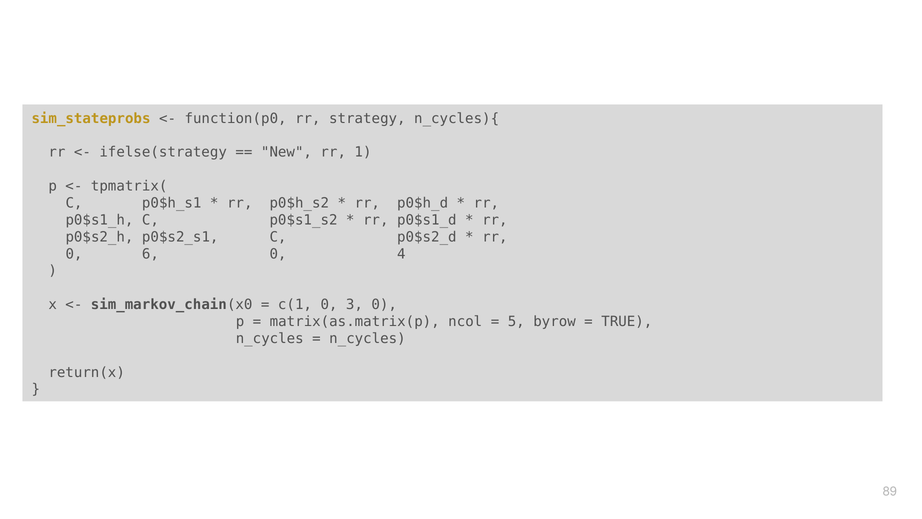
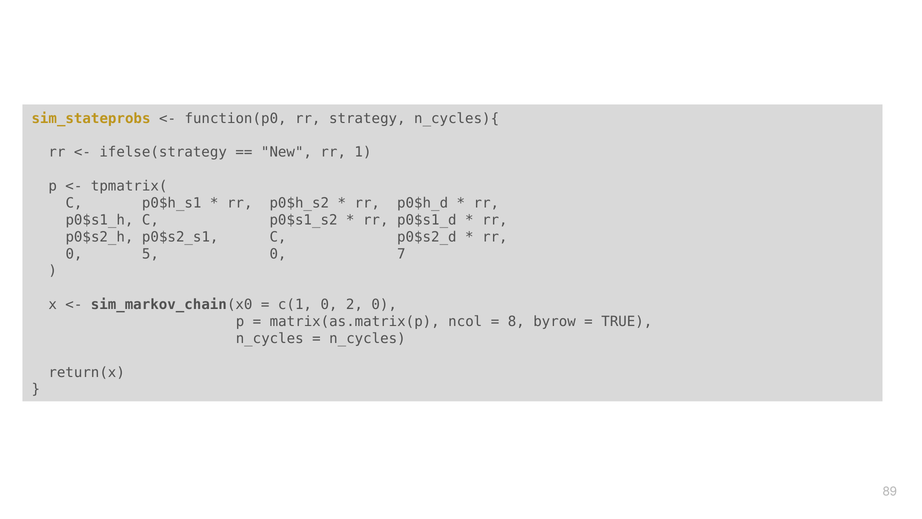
6: 6 -> 5 (150, 254)
4: 4 -> 7 (401, 254)
3: 3 -> 2 (354, 304)
5: 5 -> 8 (516, 321)
